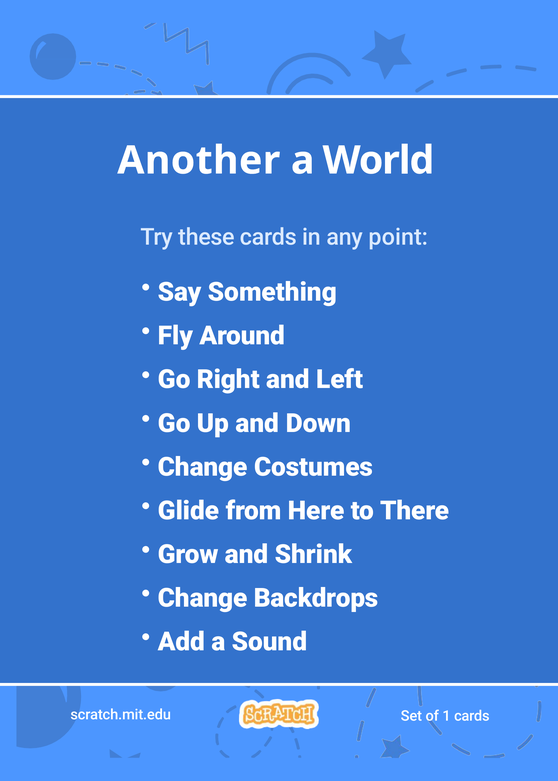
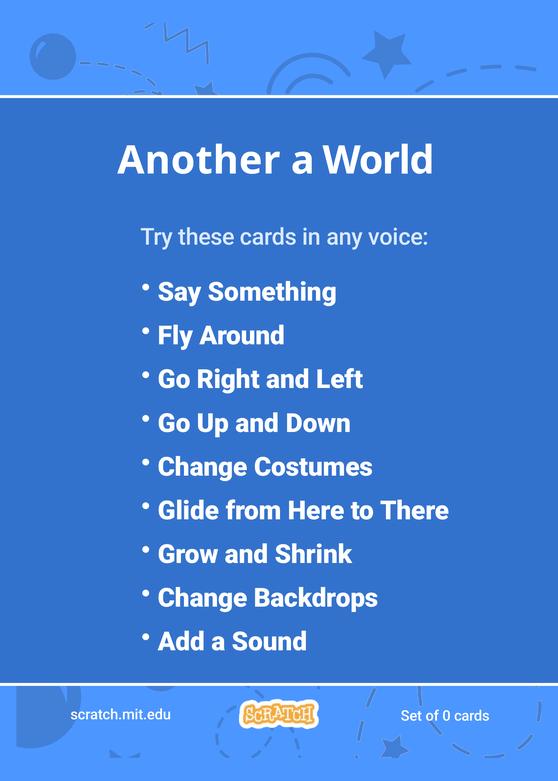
point: point -> voice (399, 237)
1: 1 -> 0 (447, 716)
